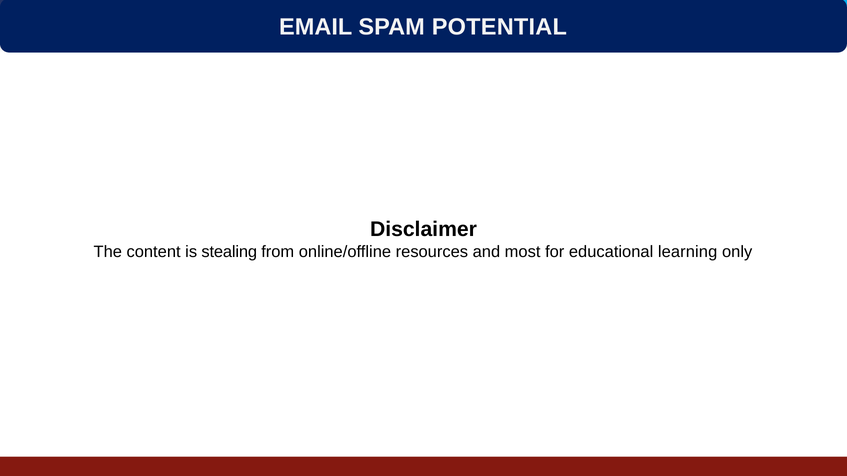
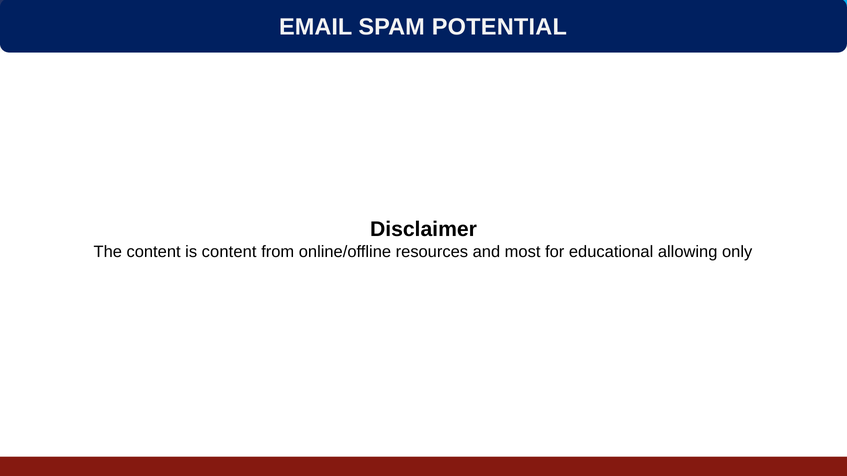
is stealing: stealing -> content (229, 252)
learning: learning -> allowing (688, 252)
